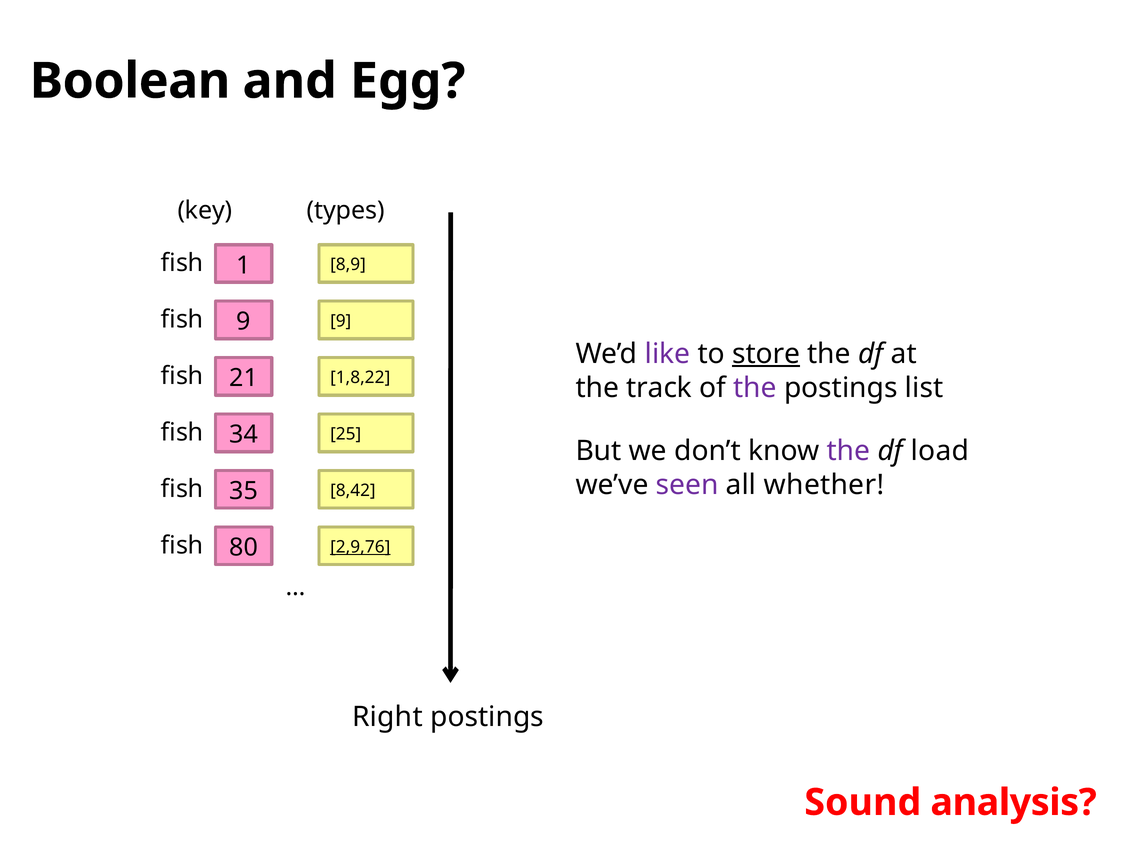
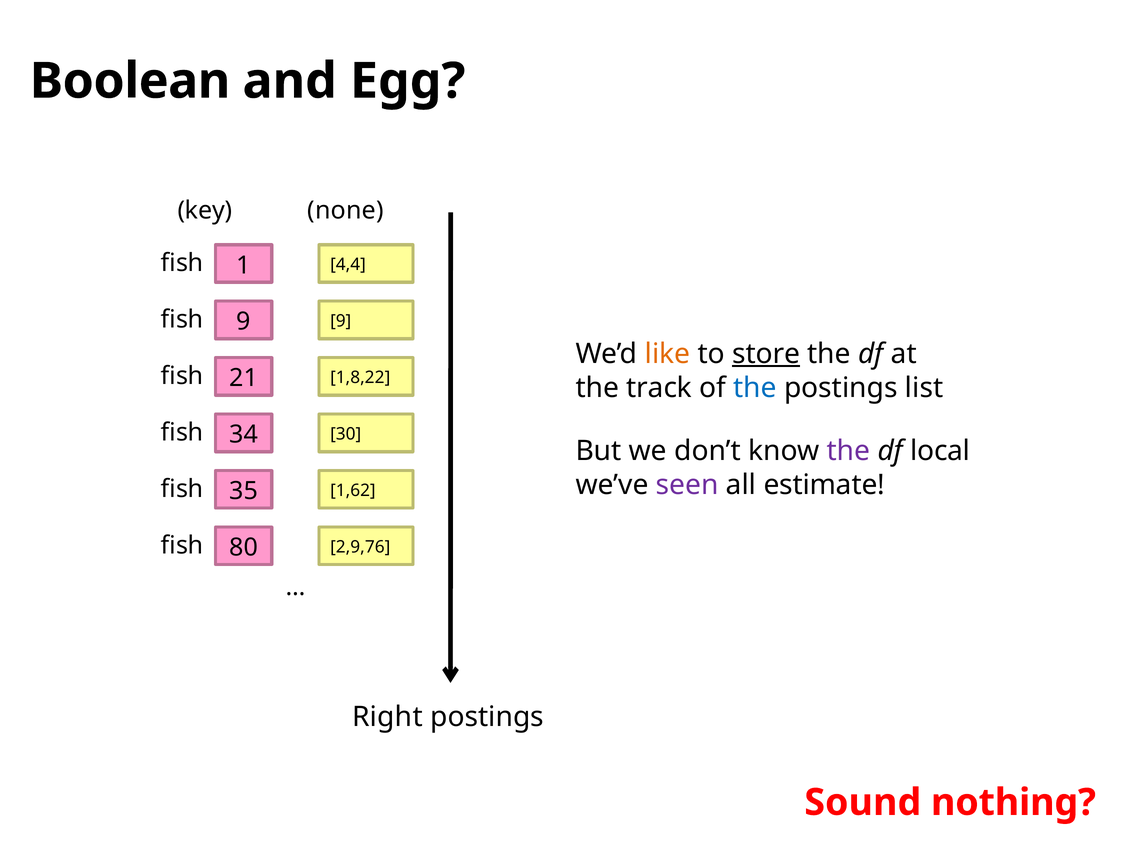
types: types -> none (346, 211)
8,9: 8,9 -> 4,4 (348, 265)
like colour: purple -> orange (668, 354)
the colour: purple -> blue (755, 388)
25: 25 -> 30 (346, 434)
load: load -> local (940, 451)
whether: whether -> estimate (824, 485)
8,42: 8,42 -> 1,62 (353, 490)
2,9,76 underline: present -> none (360, 547)
analysis: analysis -> nothing (1013, 802)
